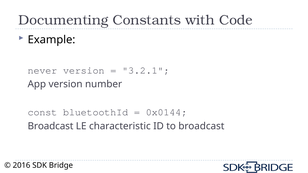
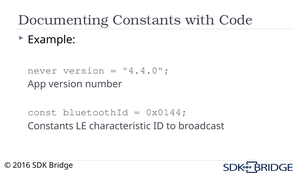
3.2.1: 3.2.1 -> 4.4.0 (146, 70)
Broadcast: Broadcast -> Constants (51, 126)
